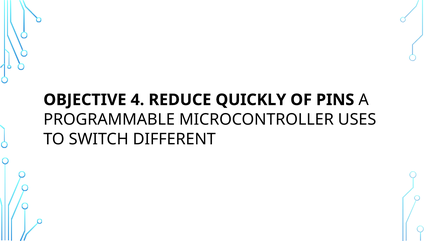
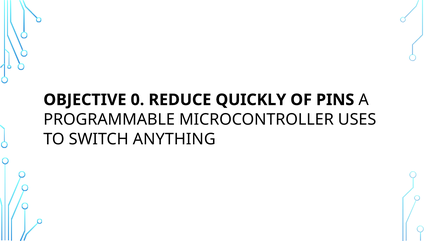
4: 4 -> 0 (137, 100)
DIFFERENT: DIFFERENT -> ANYTHING (174, 139)
